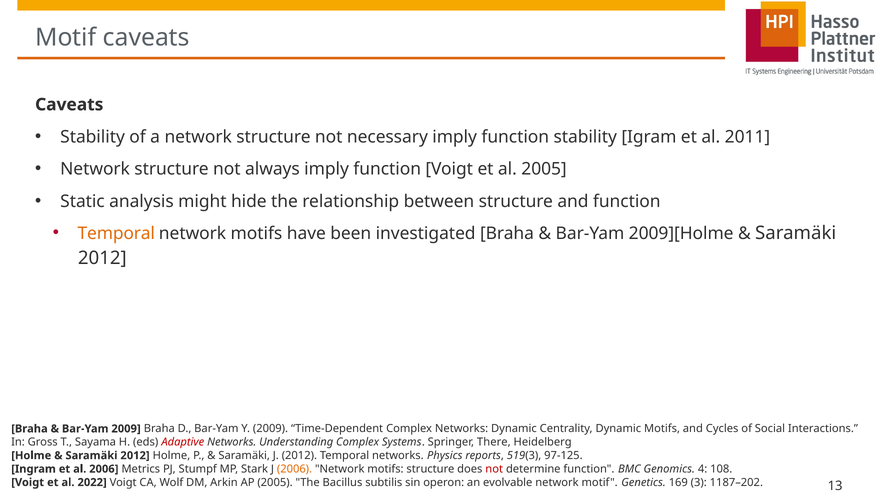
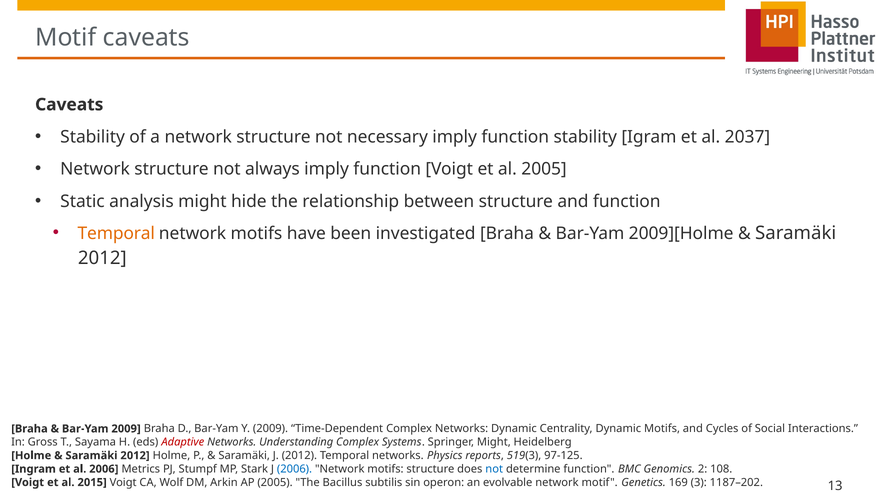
2011: 2011 -> 2037 (747, 137)
Springer There: There -> Might (494, 442)
2006 colour: orange -> blue (295, 469)
not colour: red -> blue (494, 469)
4: 4 -> 2 (703, 469)
2022: 2022 -> 2015 (92, 482)
